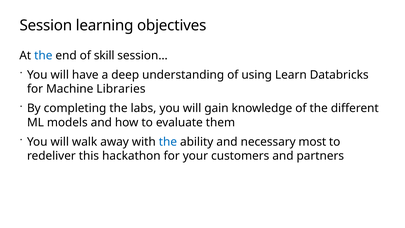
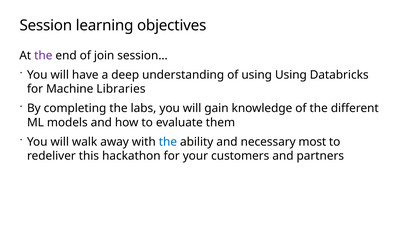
the colour: blue -> purple (43, 56)
skill: skill -> join (104, 56)
using Learn: Learn -> Using (291, 75)
